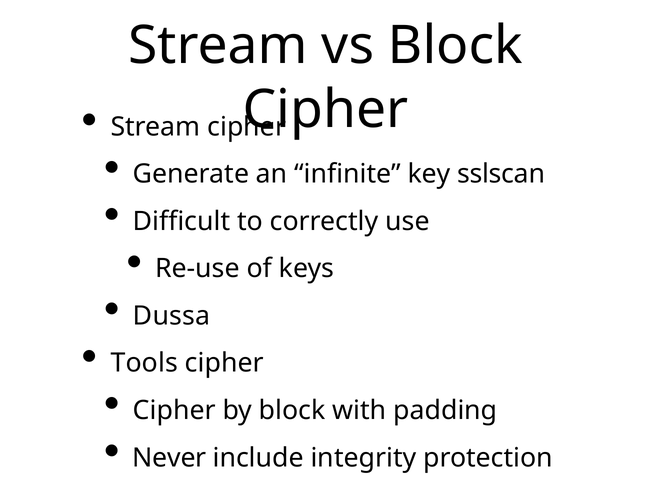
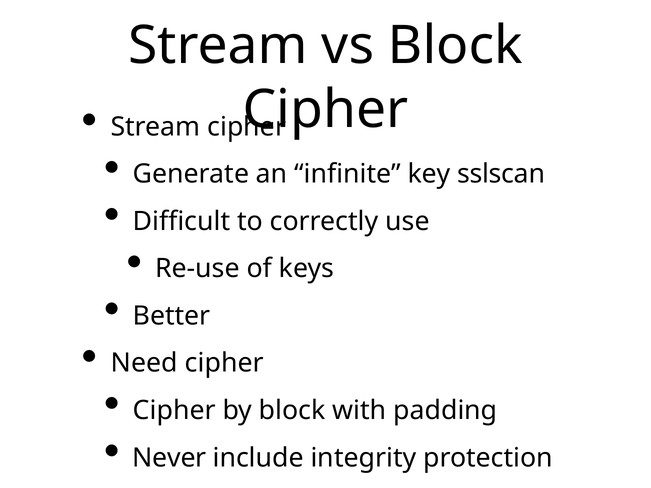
Dussa: Dussa -> Better (172, 316)
Tools: Tools -> Need (144, 363)
